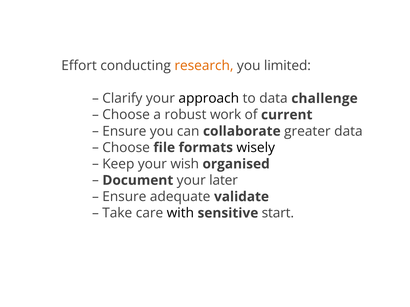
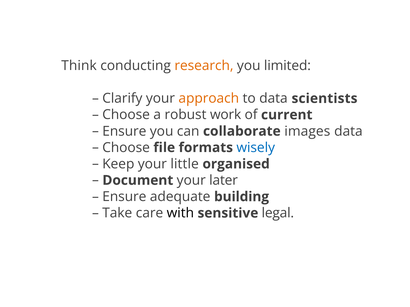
Effort: Effort -> Think (79, 66)
approach colour: black -> orange (209, 99)
challenge: challenge -> scientists (325, 99)
greater: greater -> images (307, 131)
wisely colour: black -> blue (256, 148)
wish: wish -> little (185, 164)
validate: validate -> building (242, 197)
start: start -> legal (278, 213)
